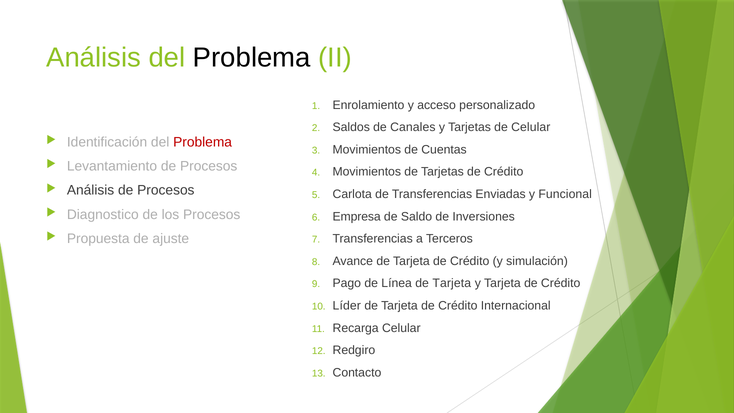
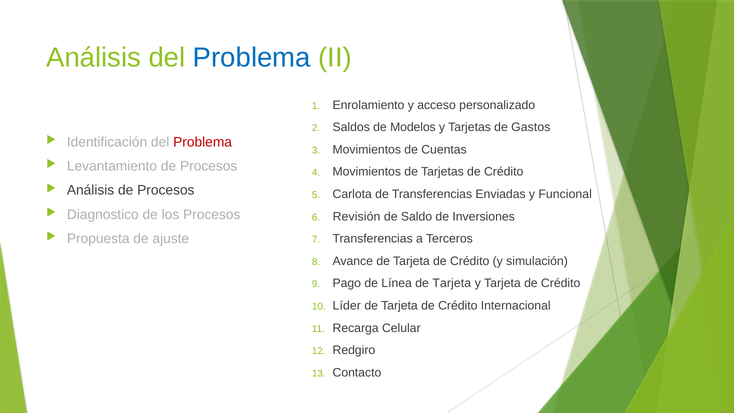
Problema colour: black -> blue (252, 58)
Canales: Canales -> Modelos (413, 127)
de Celular: Celular -> Gastos (531, 127)
Empresa: Empresa -> Revisión (357, 216)
